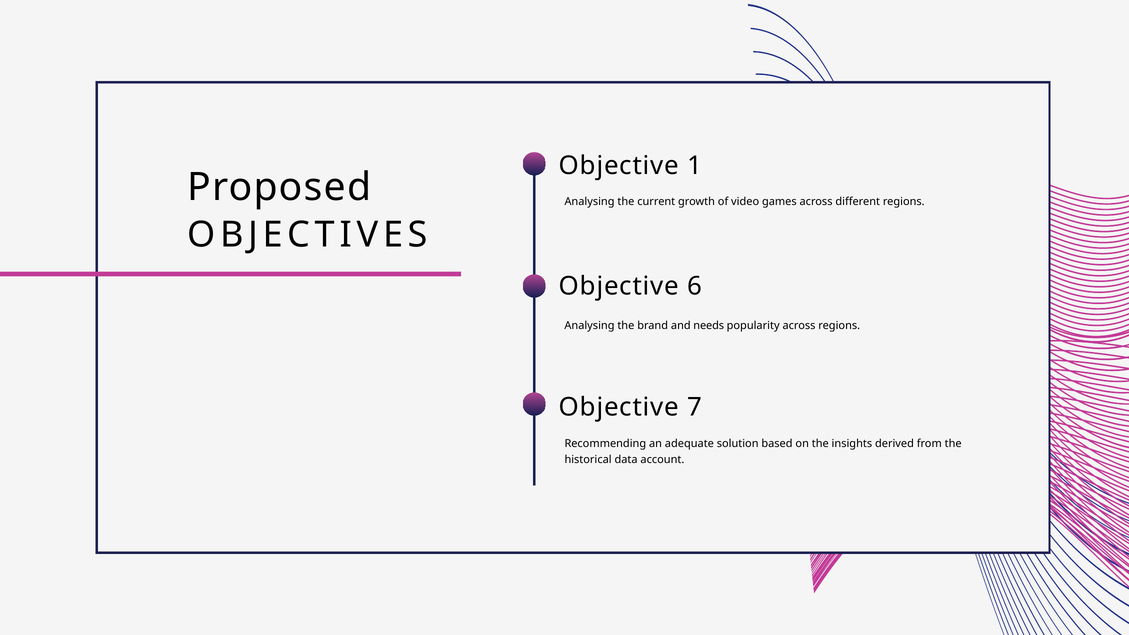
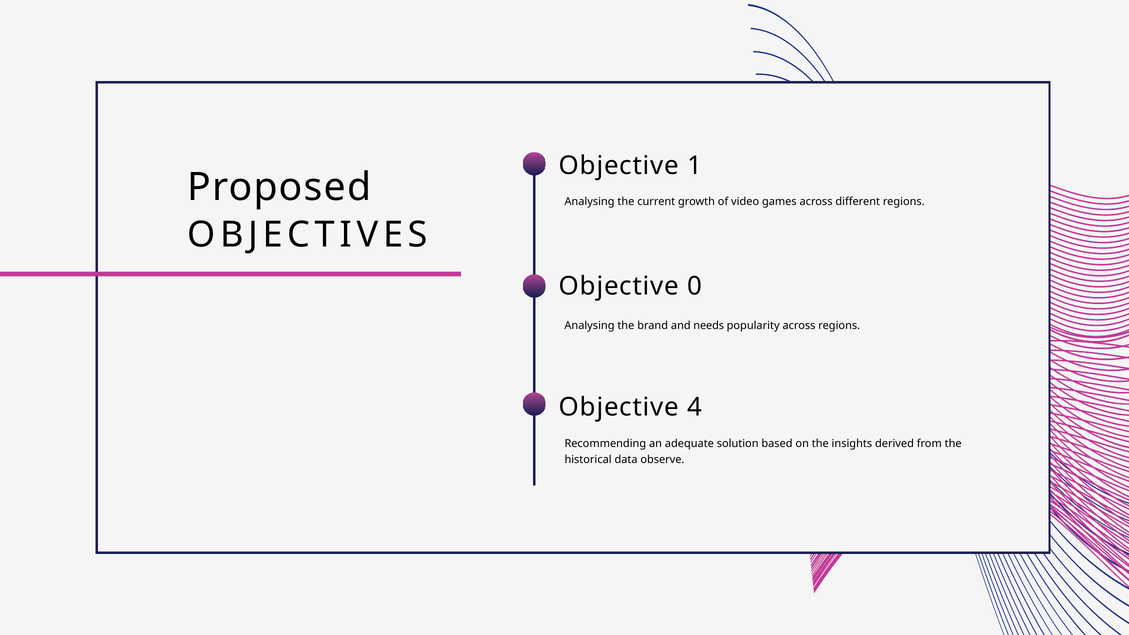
6: 6 -> 0 (694, 286)
7: 7 -> 4 (694, 407)
account: account -> observe (662, 460)
